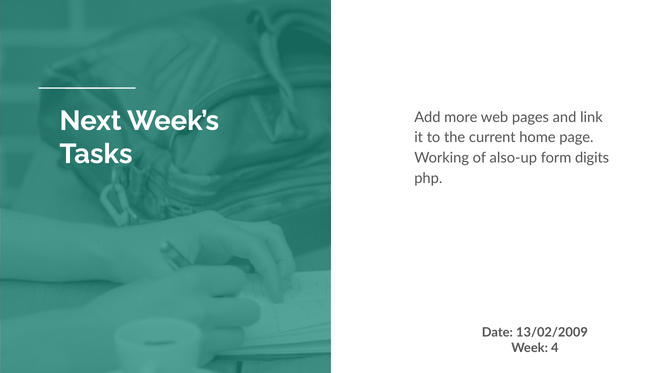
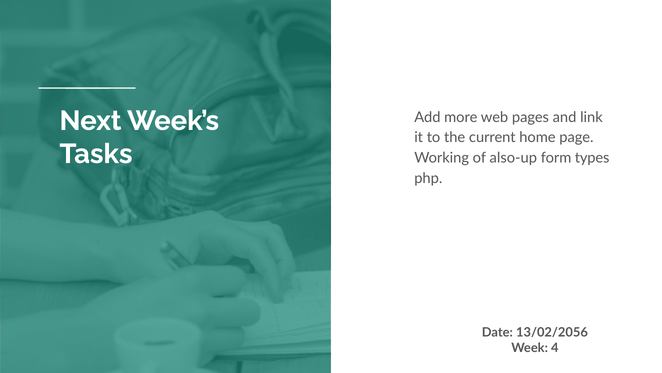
digits: digits -> types (592, 158)
13/02/2009: 13/02/2009 -> 13/02/2056 (552, 332)
